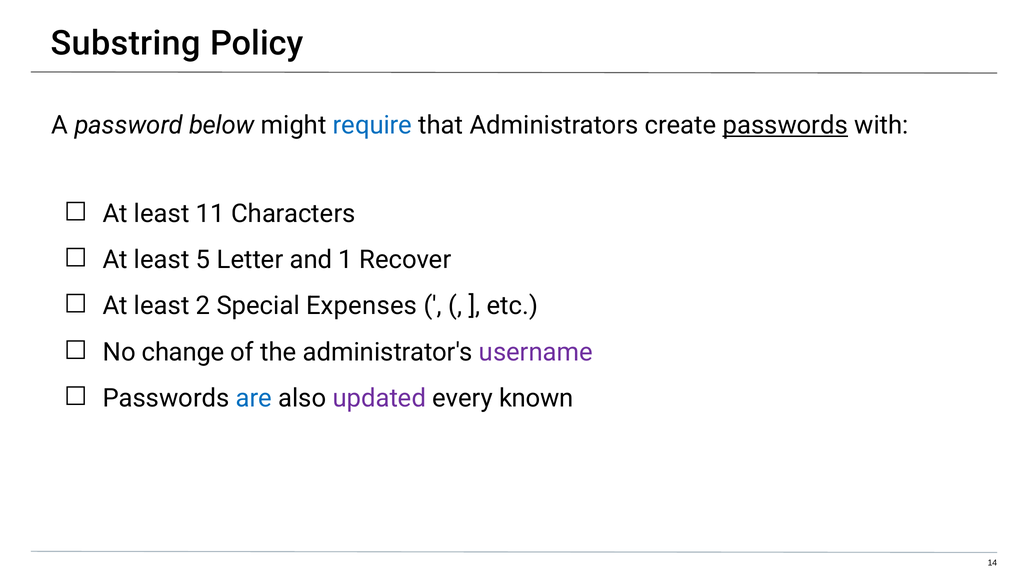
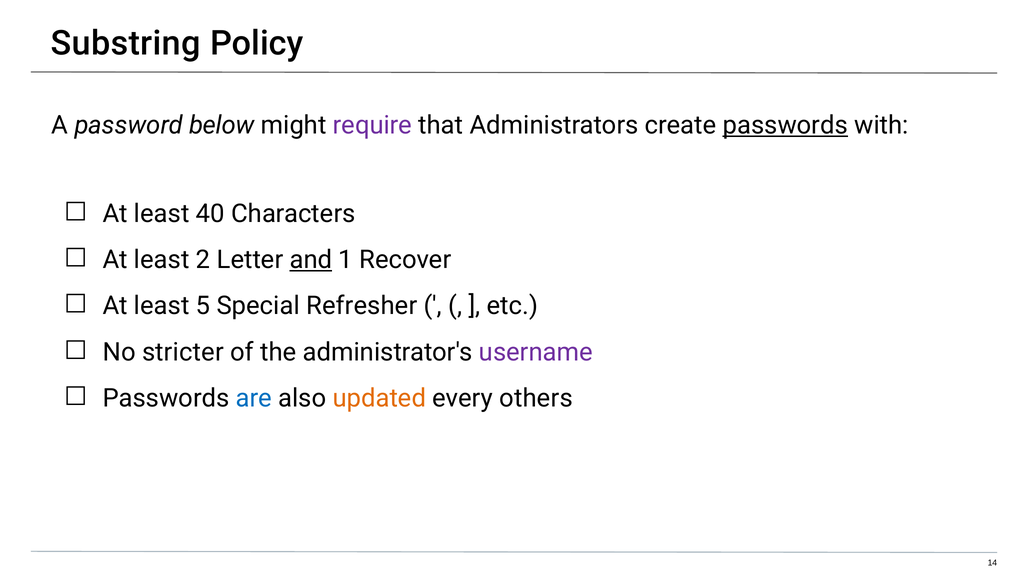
require colour: blue -> purple (372, 125)
11: 11 -> 40 (210, 214)
5: 5 -> 2 (203, 260)
and underline: none -> present (311, 260)
2: 2 -> 5 (203, 306)
Expenses: Expenses -> Refresher (362, 306)
change: change -> stricter (183, 352)
updated colour: purple -> orange (379, 399)
known: known -> others (536, 399)
